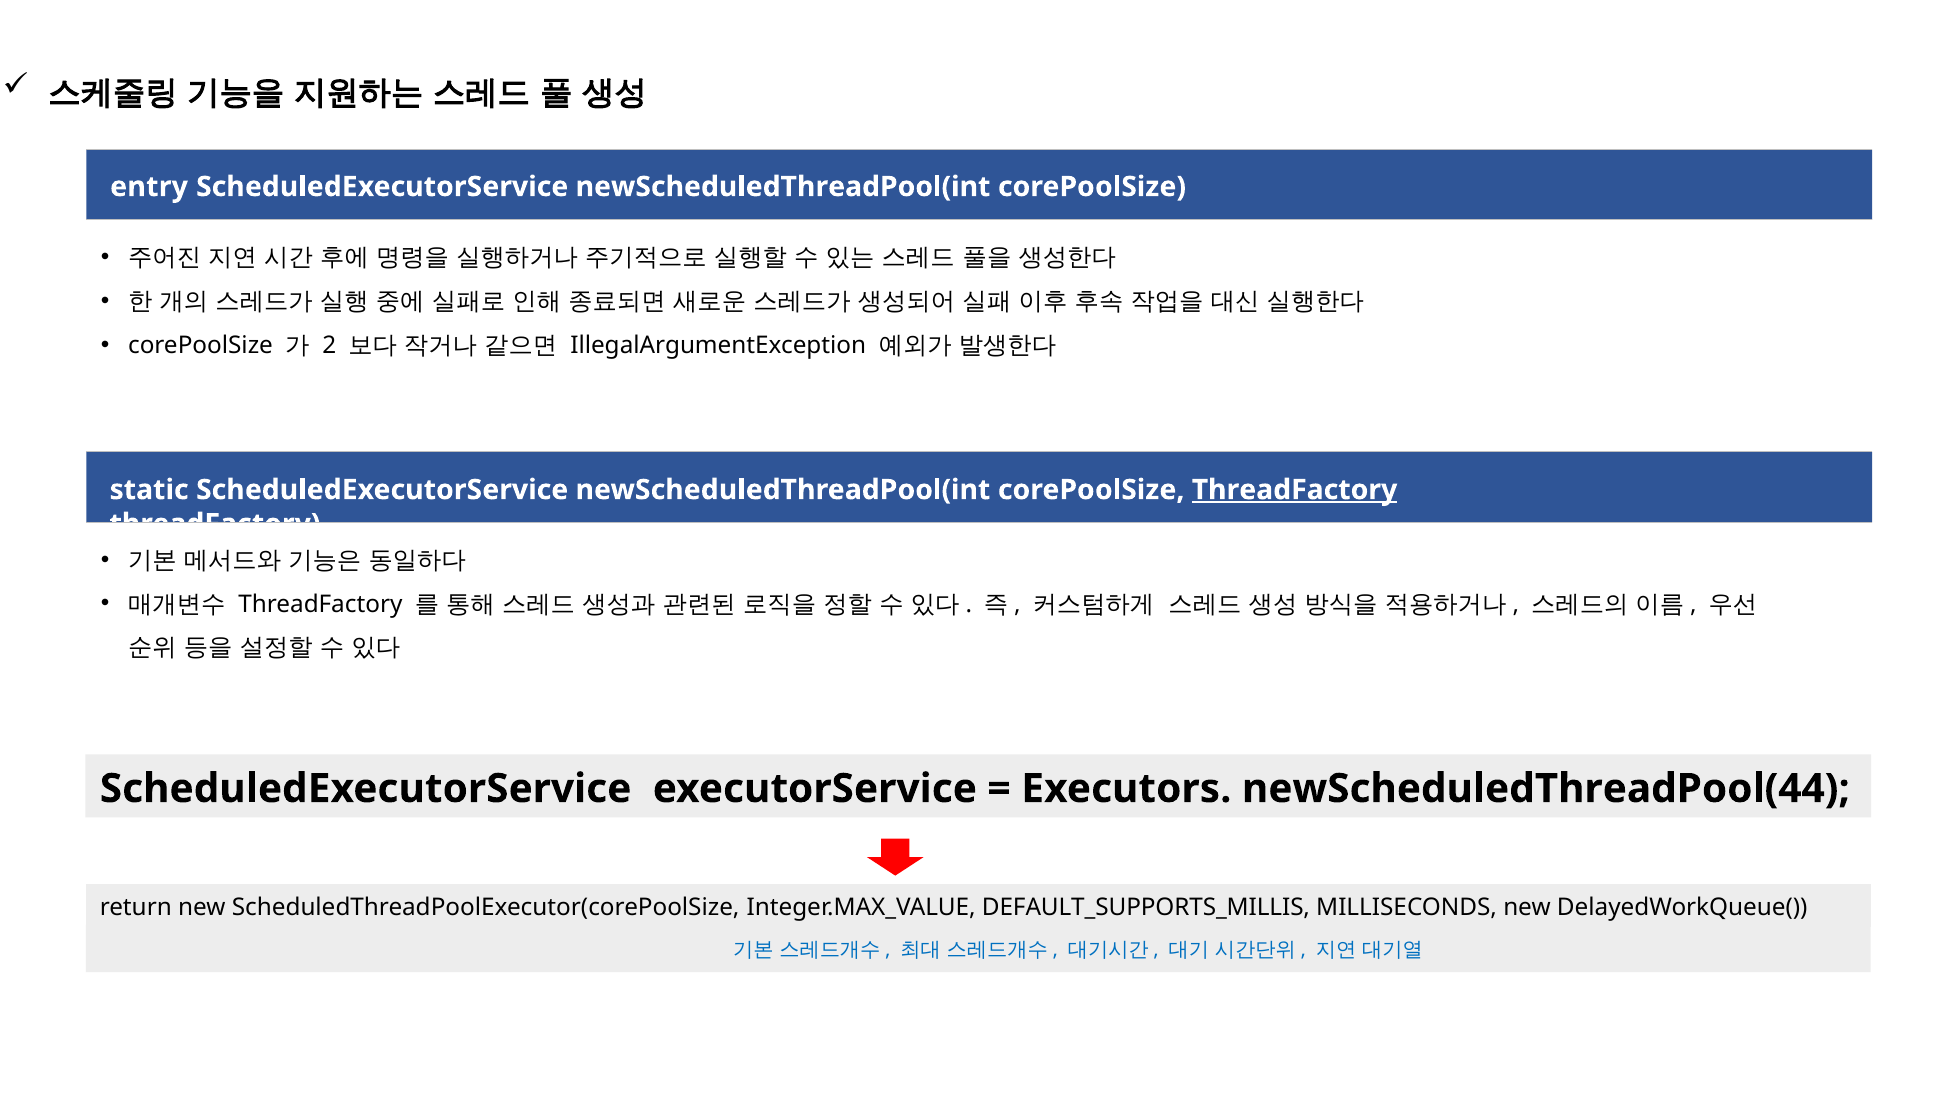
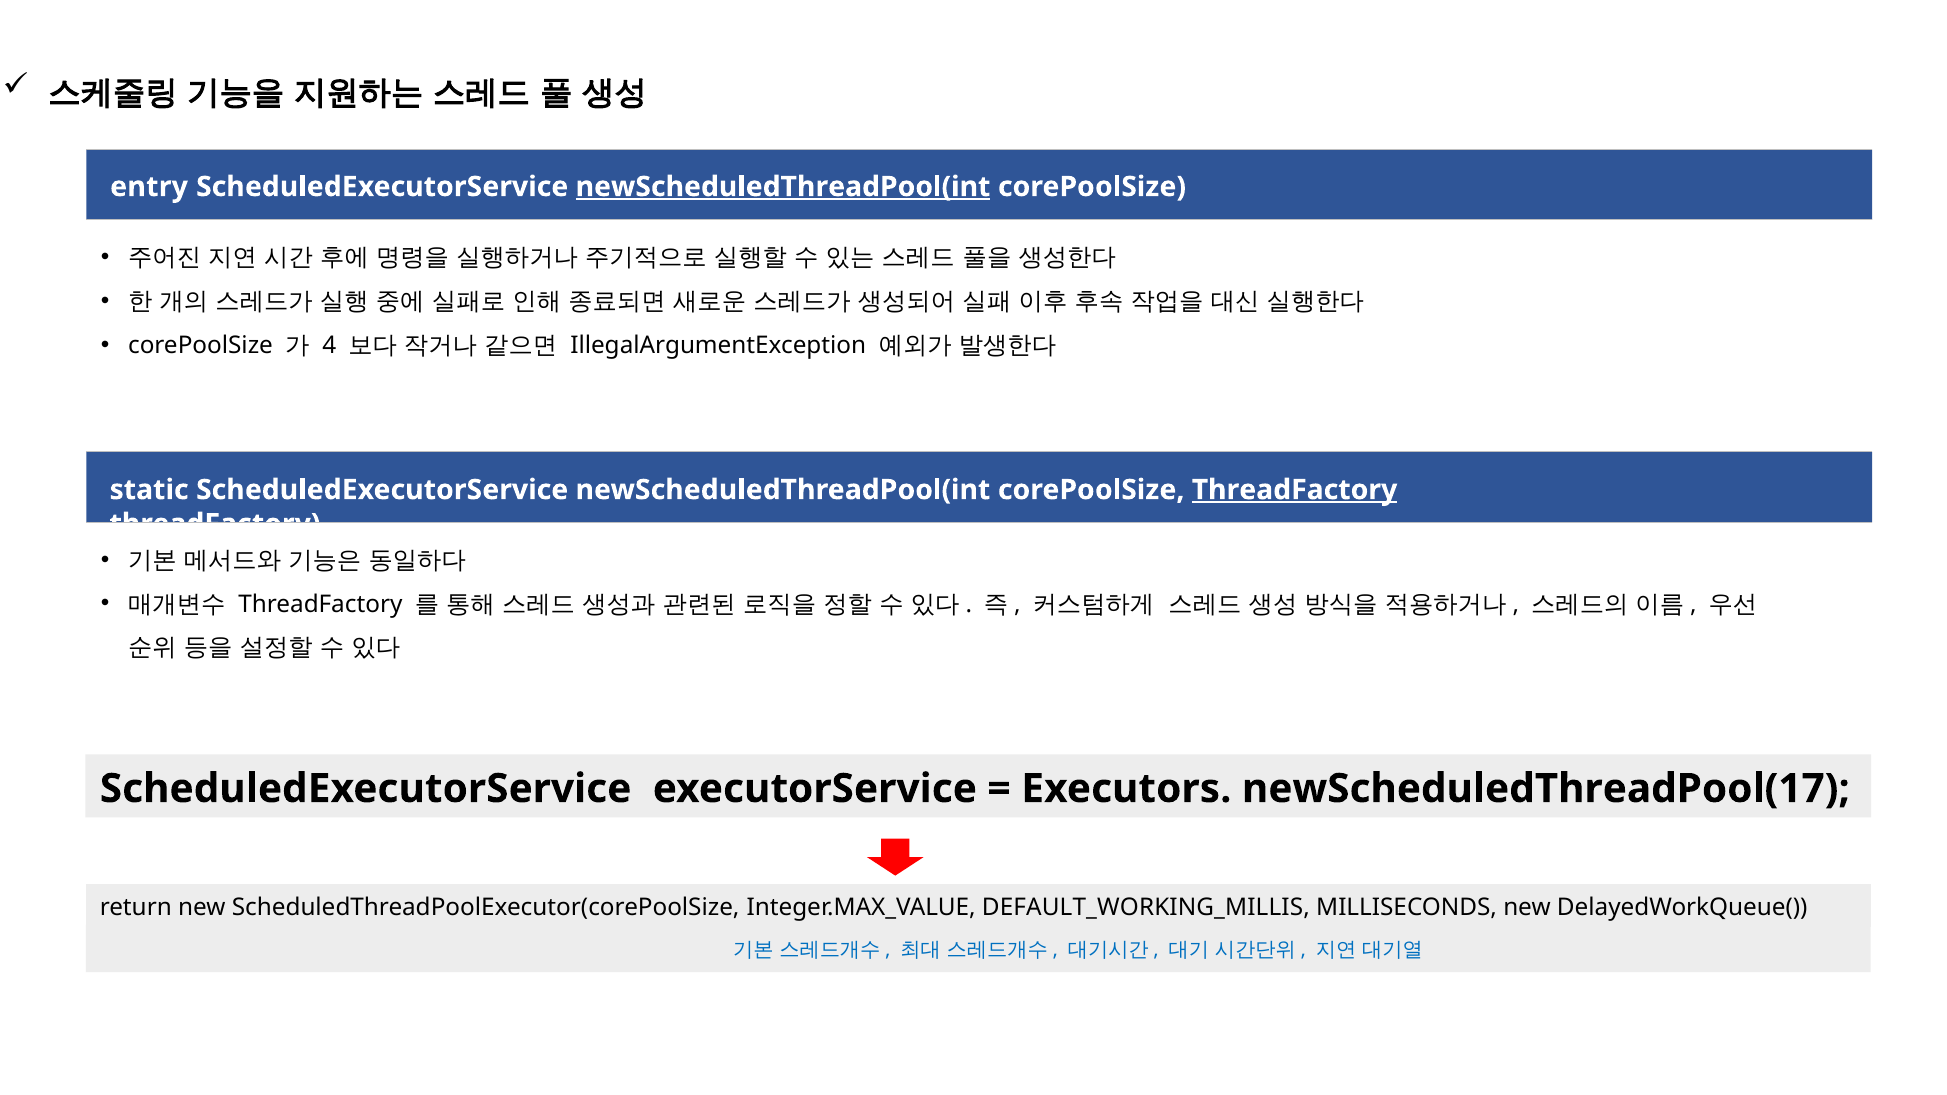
newScheduledThreadPool(int underline: none -> present (783, 187)
2: 2 -> 4 (329, 346)
newScheduledThreadPool(44: newScheduledThreadPool(44 -> newScheduledThreadPool(17 (1546, 789)
DEFAULT_SUPPORTS_MILLIS: DEFAULT_SUPPORTS_MILLIS -> DEFAULT_WORKING_MILLIS (1146, 907)
